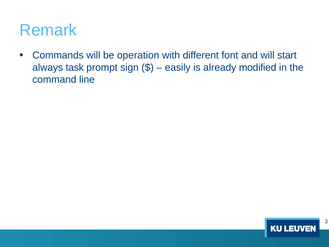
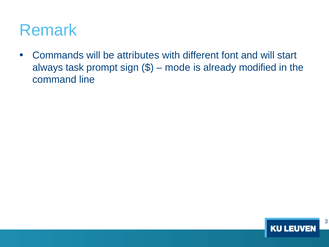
operation: operation -> attributes (138, 55)
easily: easily -> mode (178, 67)
